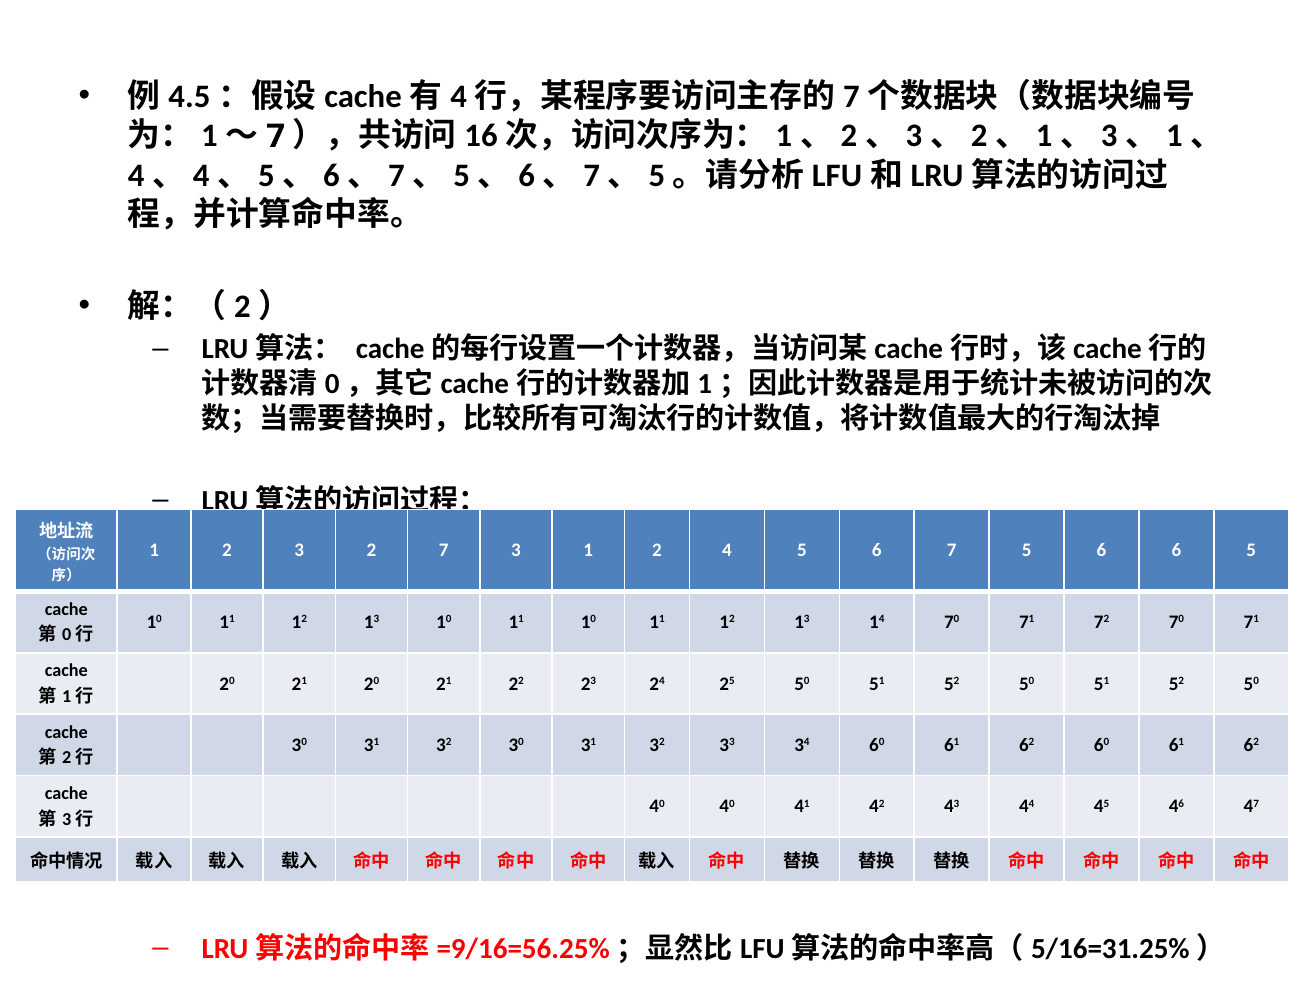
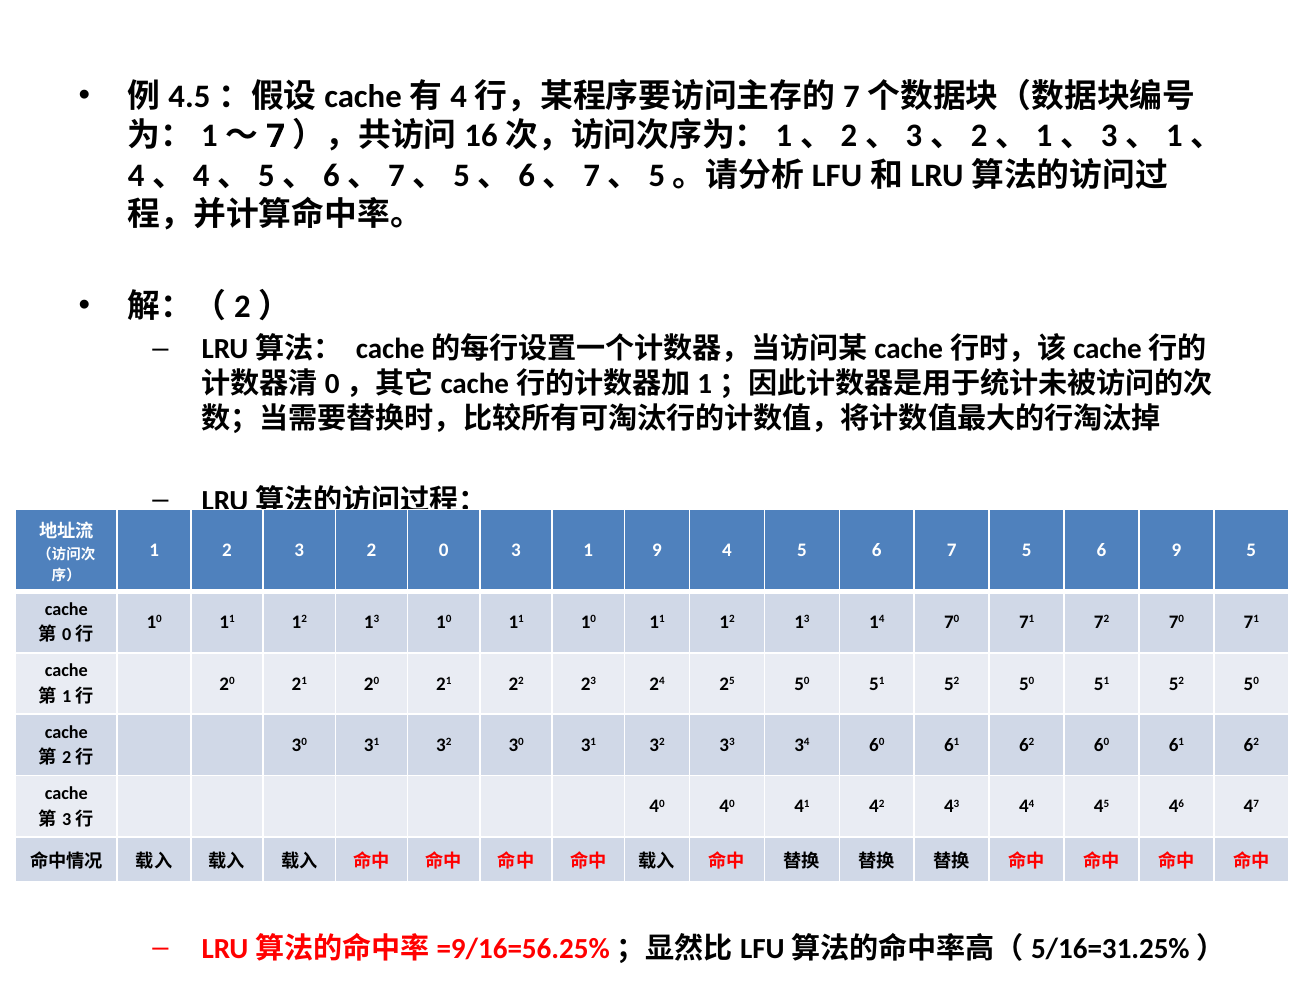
2 7: 7 -> 0 (444, 551)
3 1 2: 2 -> 9 (657, 551)
6 6: 6 -> 9 (1176, 551)
